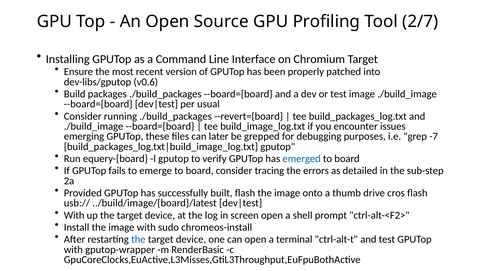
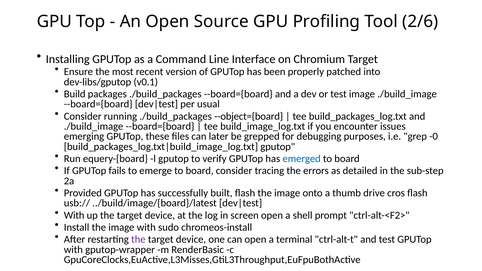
2/7: 2/7 -> 2/6 (420, 21)
v0.6: v0.6 -> v0.1 (146, 82)
--revert={board: --revert={board -> --object={board (249, 116)
-7: -7 -> -0 (434, 137)
the colour: blue -> purple (138, 240)
